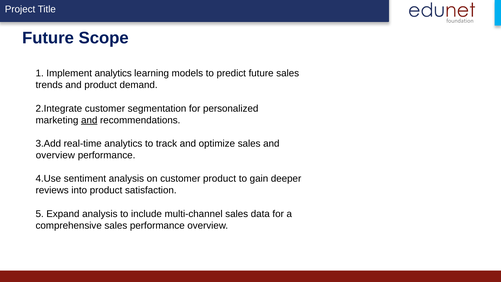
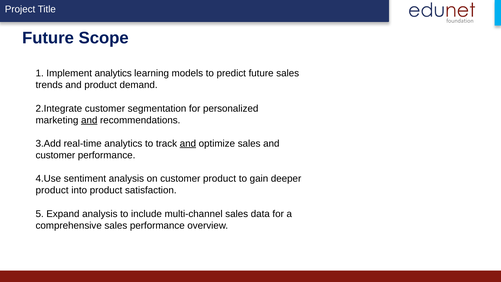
and underline: none -> present (188, 143)
overview: overview -> customer (55, 155)
reviews: reviews -> product (52, 190)
